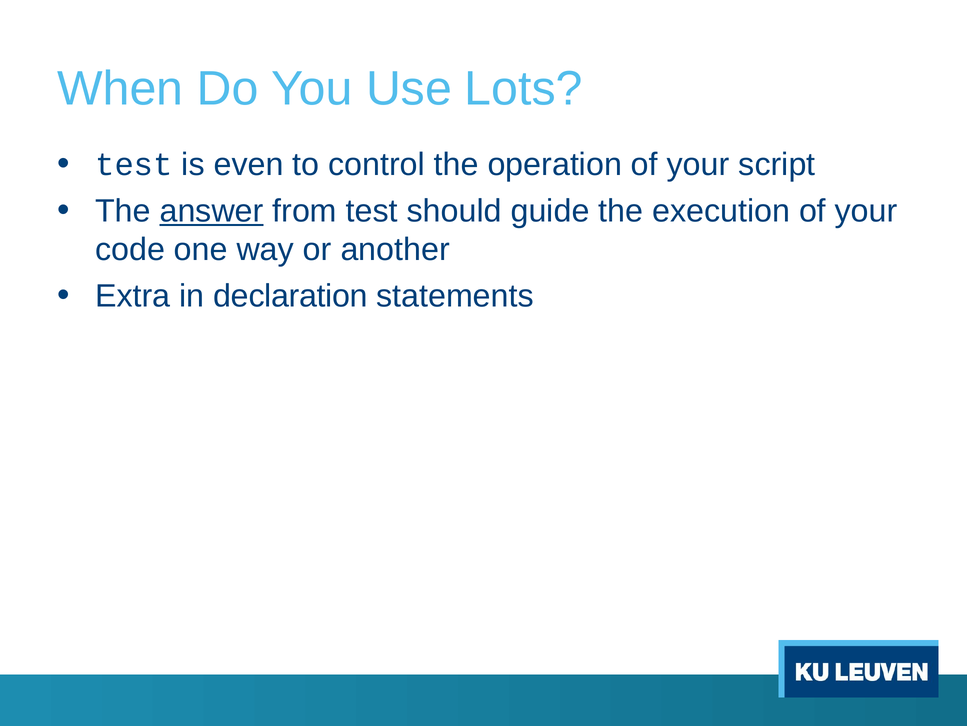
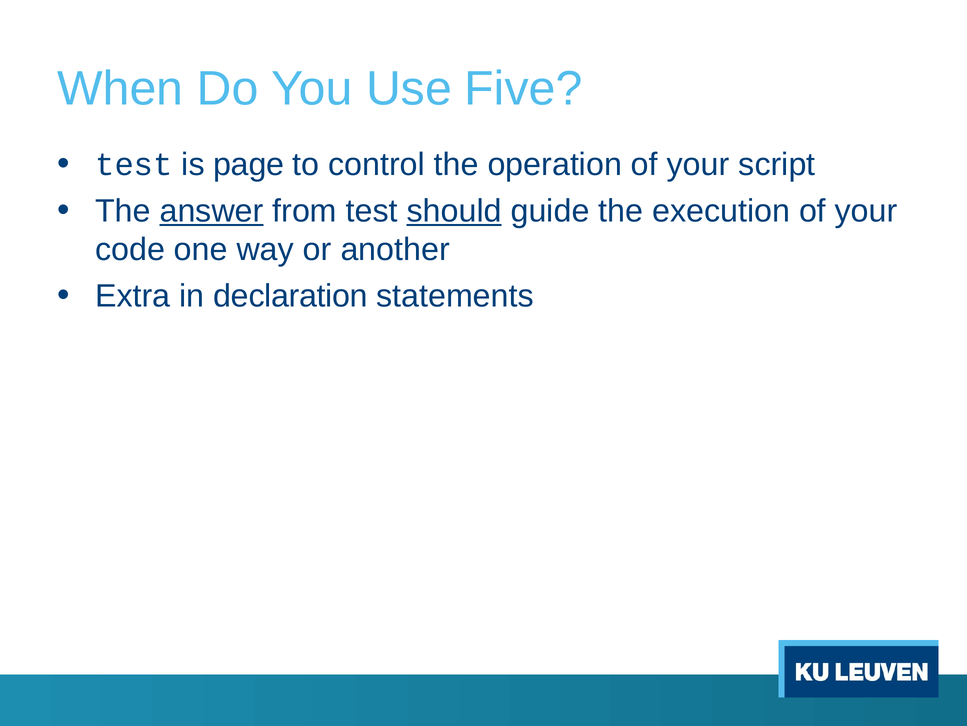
Lots: Lots -> Five (524, 89)
even: even -> page (249, 164)
should underline: none -> present (454, 211)
